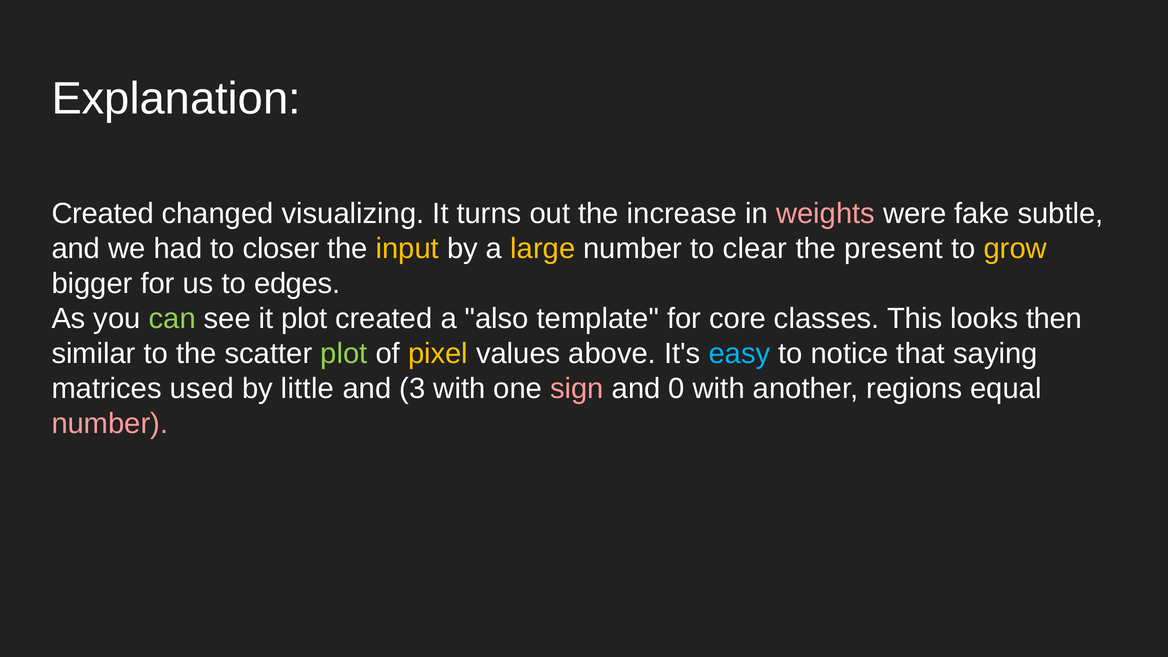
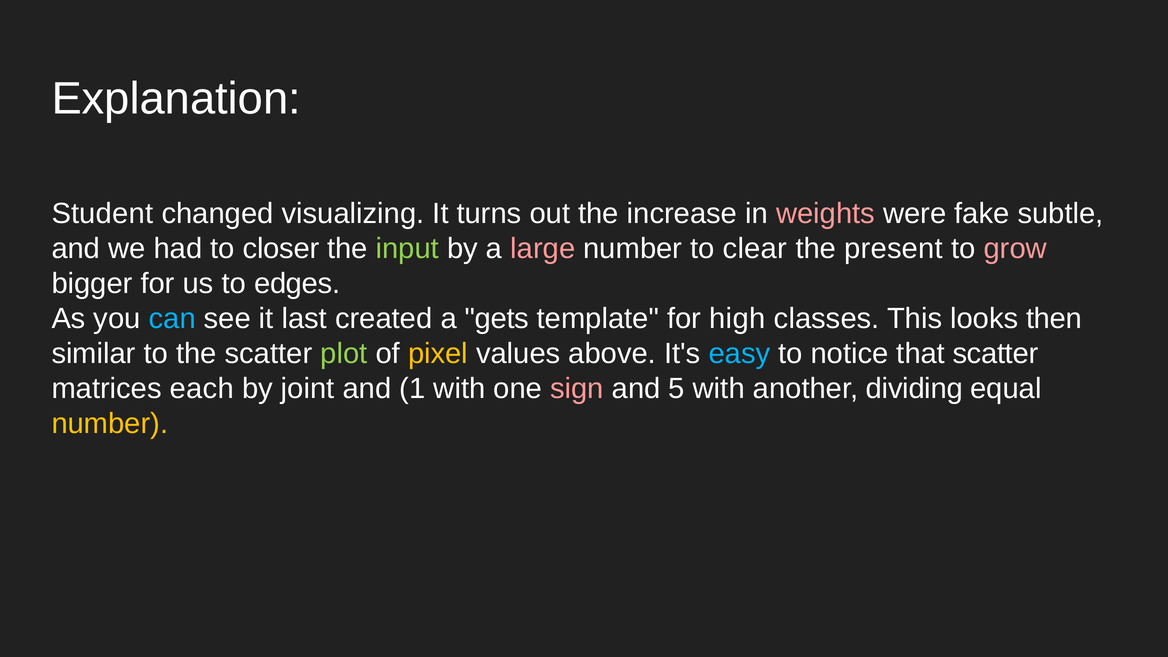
Created: Created -> Student (102, 213)
input colour: yellow -> light green (407, 249)
large colour: yellow -> pink (543, 249)
grow colour: yellow -> pink (1015, 249)
can colour: light green -> light blue (172, 319)
it plot: plot -> last (304, 319)
also: also -> gets (497, 319)
core: core -> high (737, 319)
that saying: saying -> scatter (996, 354)
used: used -> each (202, 389)
little: little -> joint (308, 389)
3: 3 -> 1 (412, 389)
0: 0 -> 5 (677, 389)
regions: regions -> dividing (914, 389)
number colour: pink -> yellow (110, 424)
